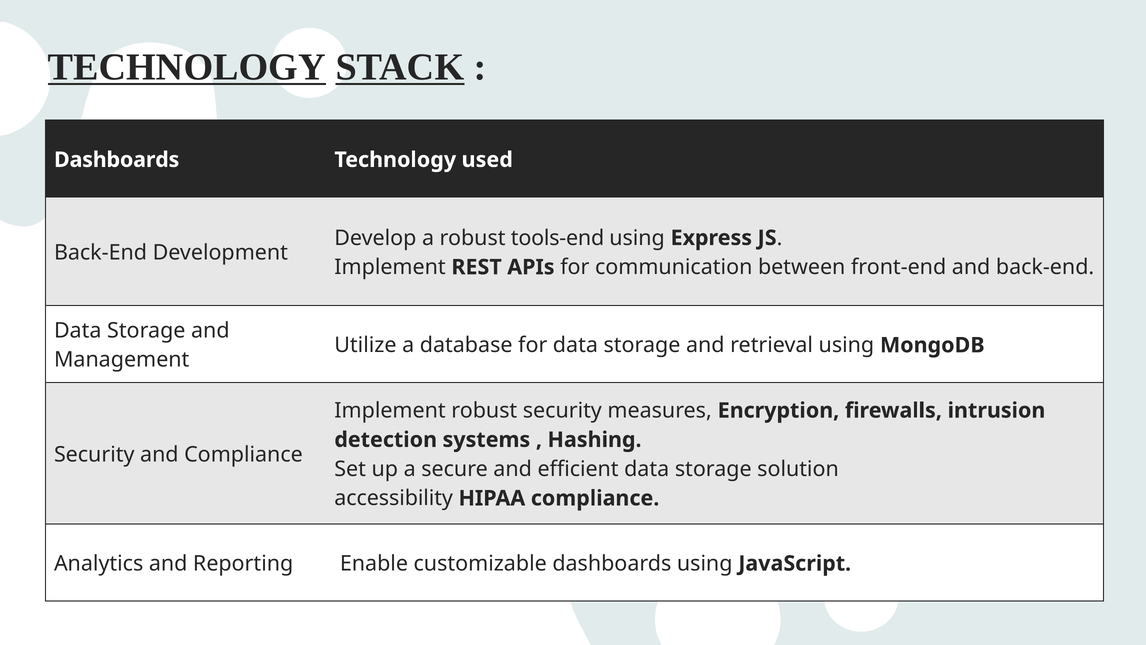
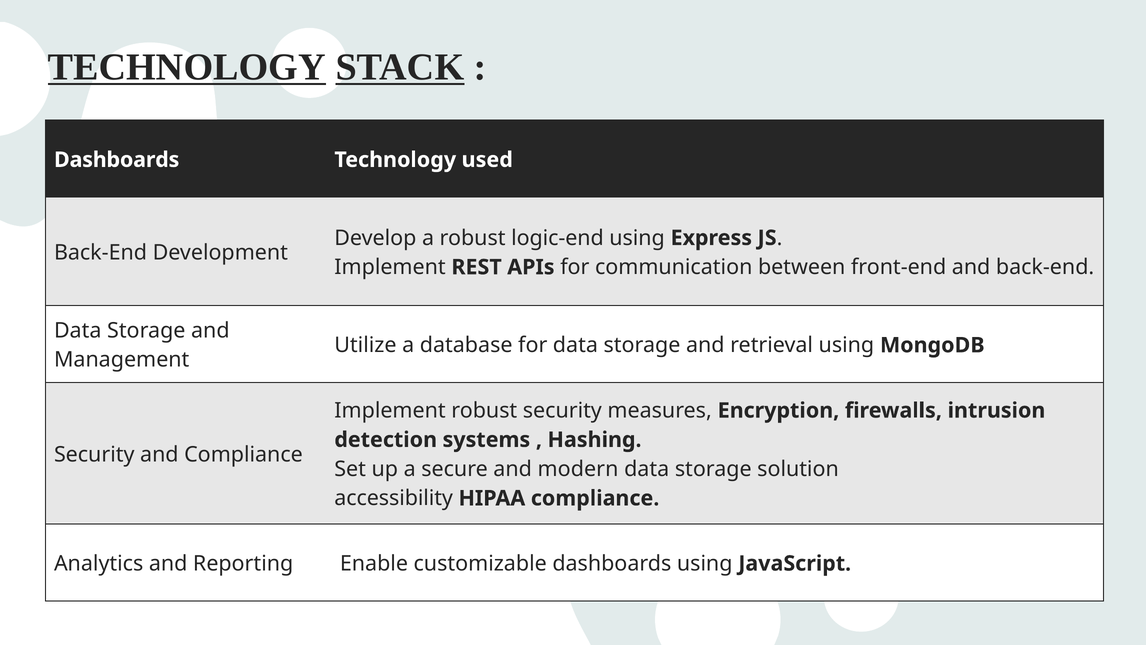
tools-end: tools-end -> logic-end (557, 238)
efficient: efficient -> modern (578, 469)
